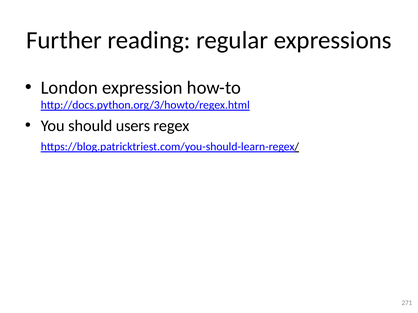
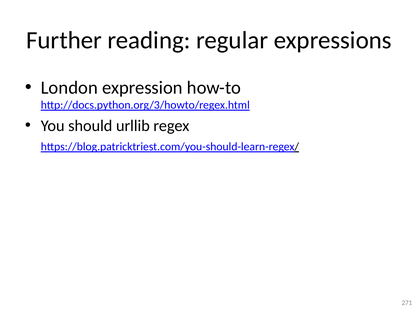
users: users -> urllib (133, 126)
